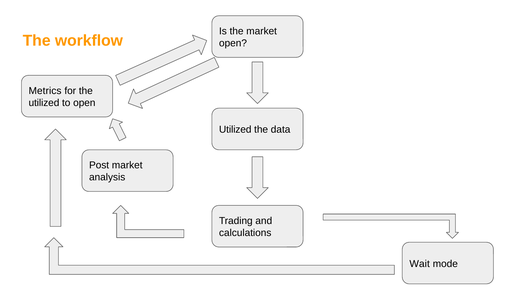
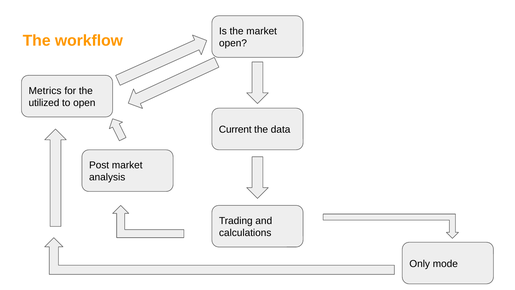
Utilized: Utilized -> Current (235, 130)
Wait: Wait -> Only (420, 263)
